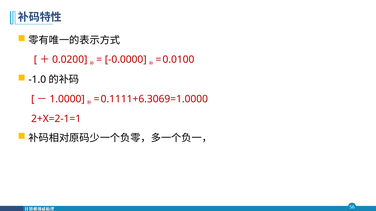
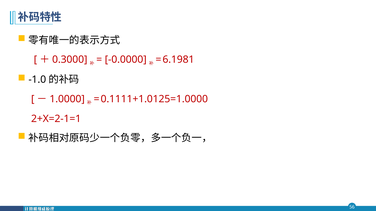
0.0200: 0.0200 -> 0.3000 (70, 60)
0.0100: 0.0100 -> 6.1981 (178, 60)
0.1111+6.3069=1.0000: 0.1111+6.3069=1.0000 -> 0.1111+1.0125=1.0000 (154, 99)
